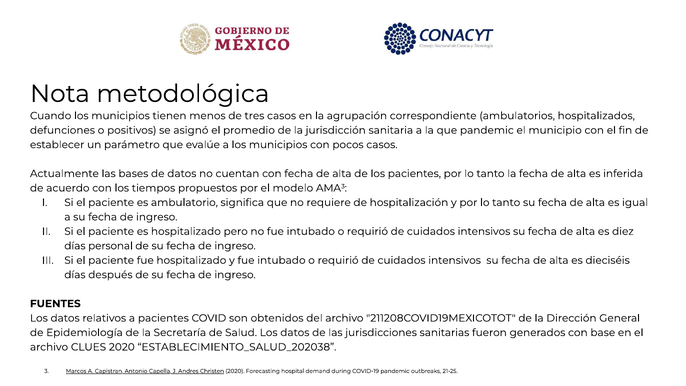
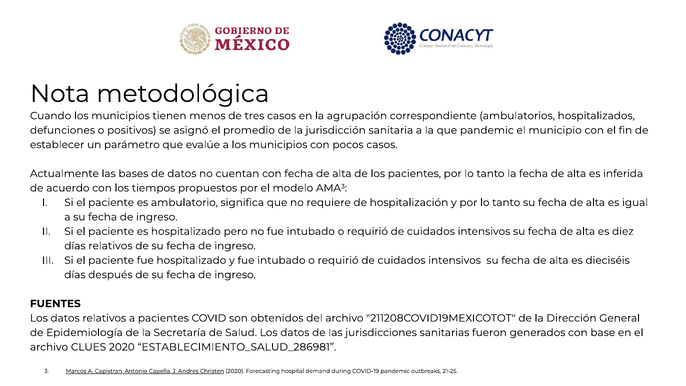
días personal: personal -> relativos (110, 246)
ESTABLECIMIENTO_SALUD_202038: ESTABLECIMIENTO_SALUD_202038 -> ESTABLECIMIENTO_SALUD_286981 (237, 347)
